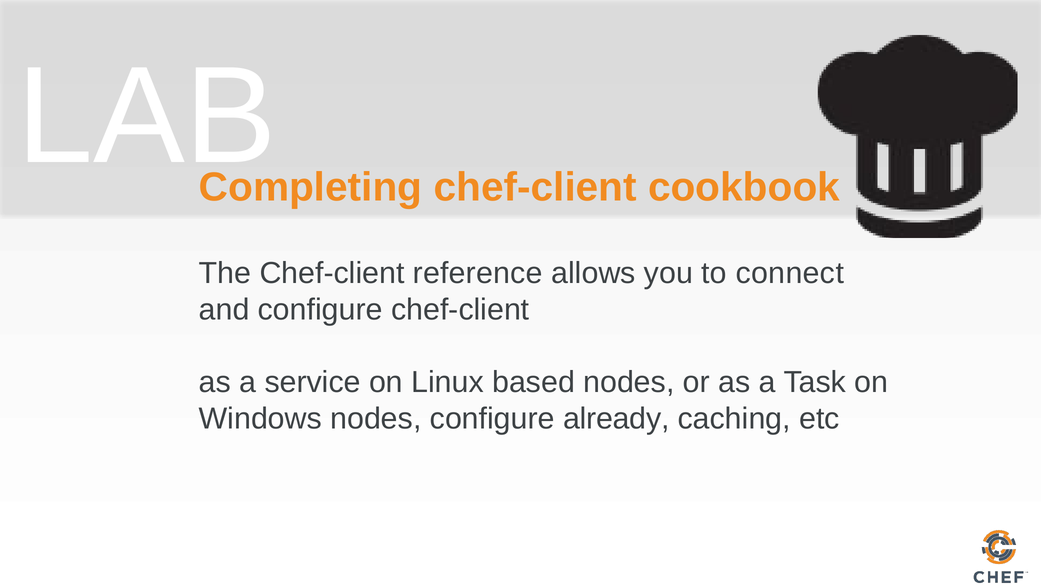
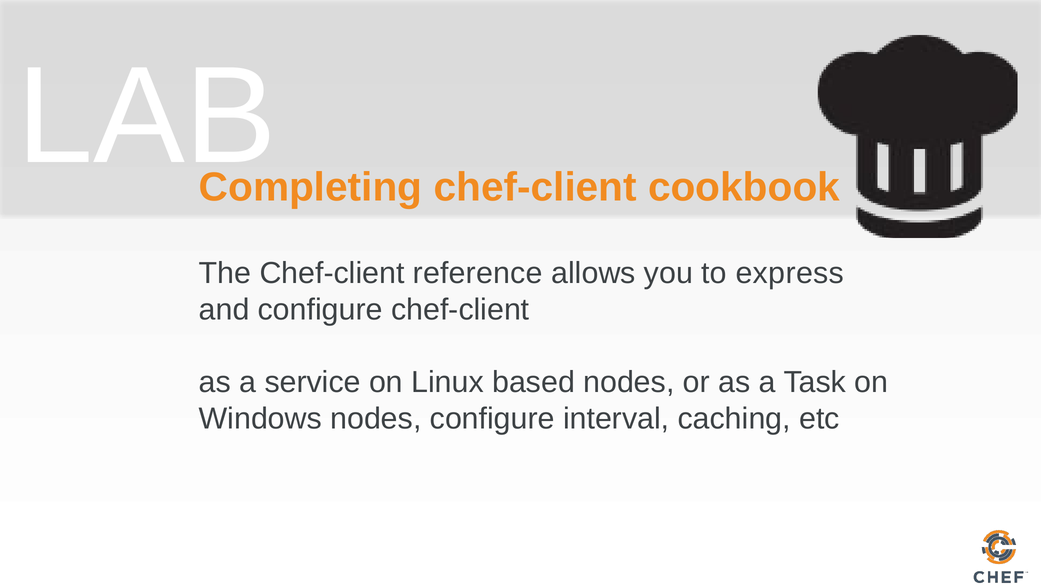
connect: connect -> express (790, 273)
already: already -> interval (616, 419)
